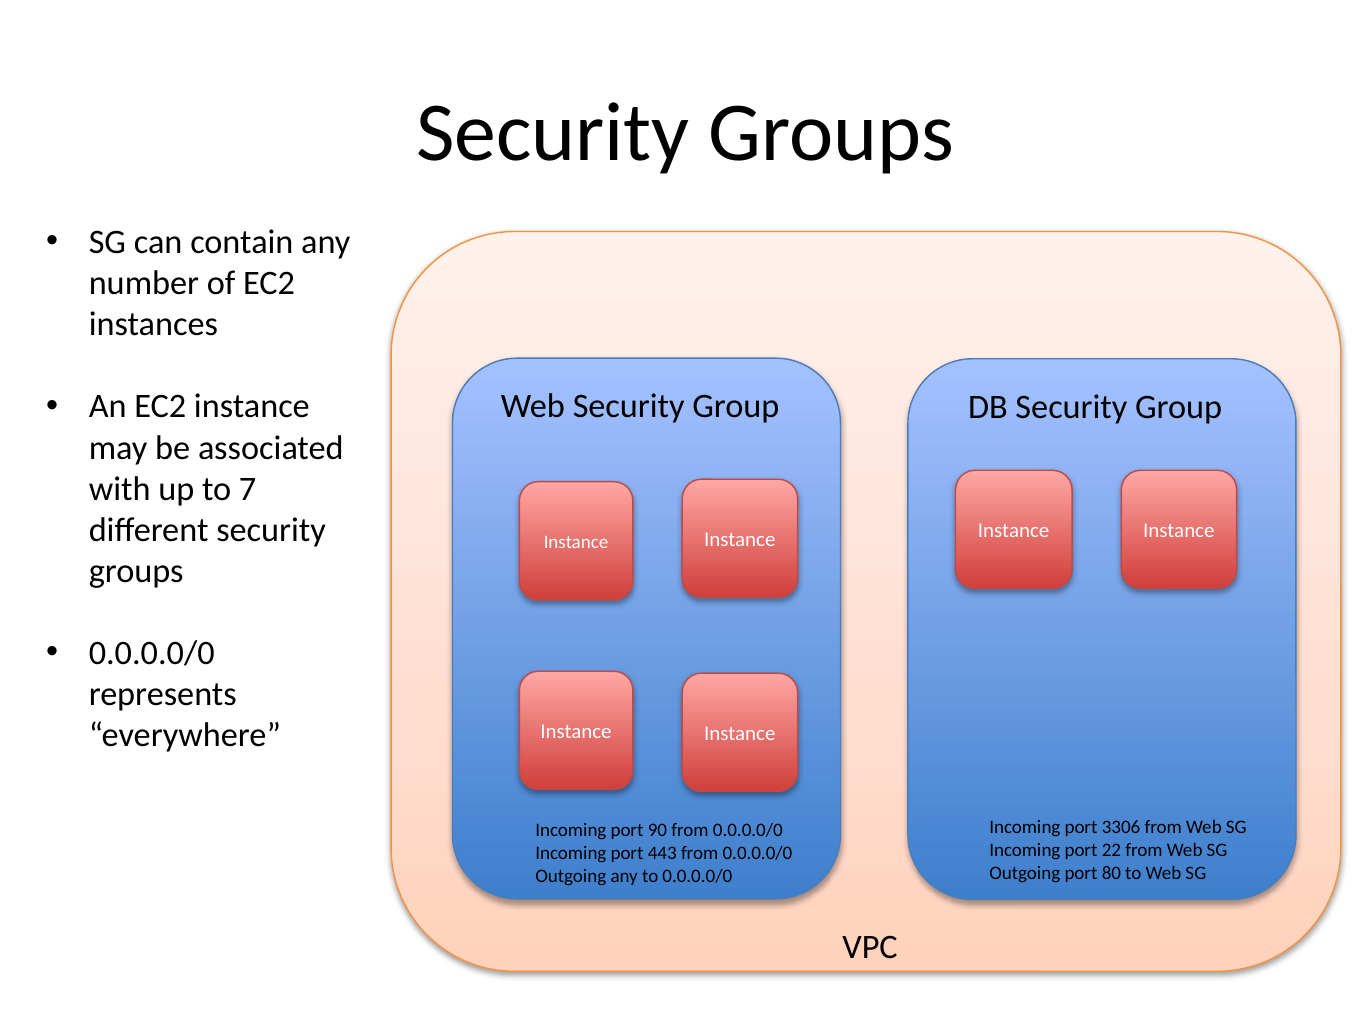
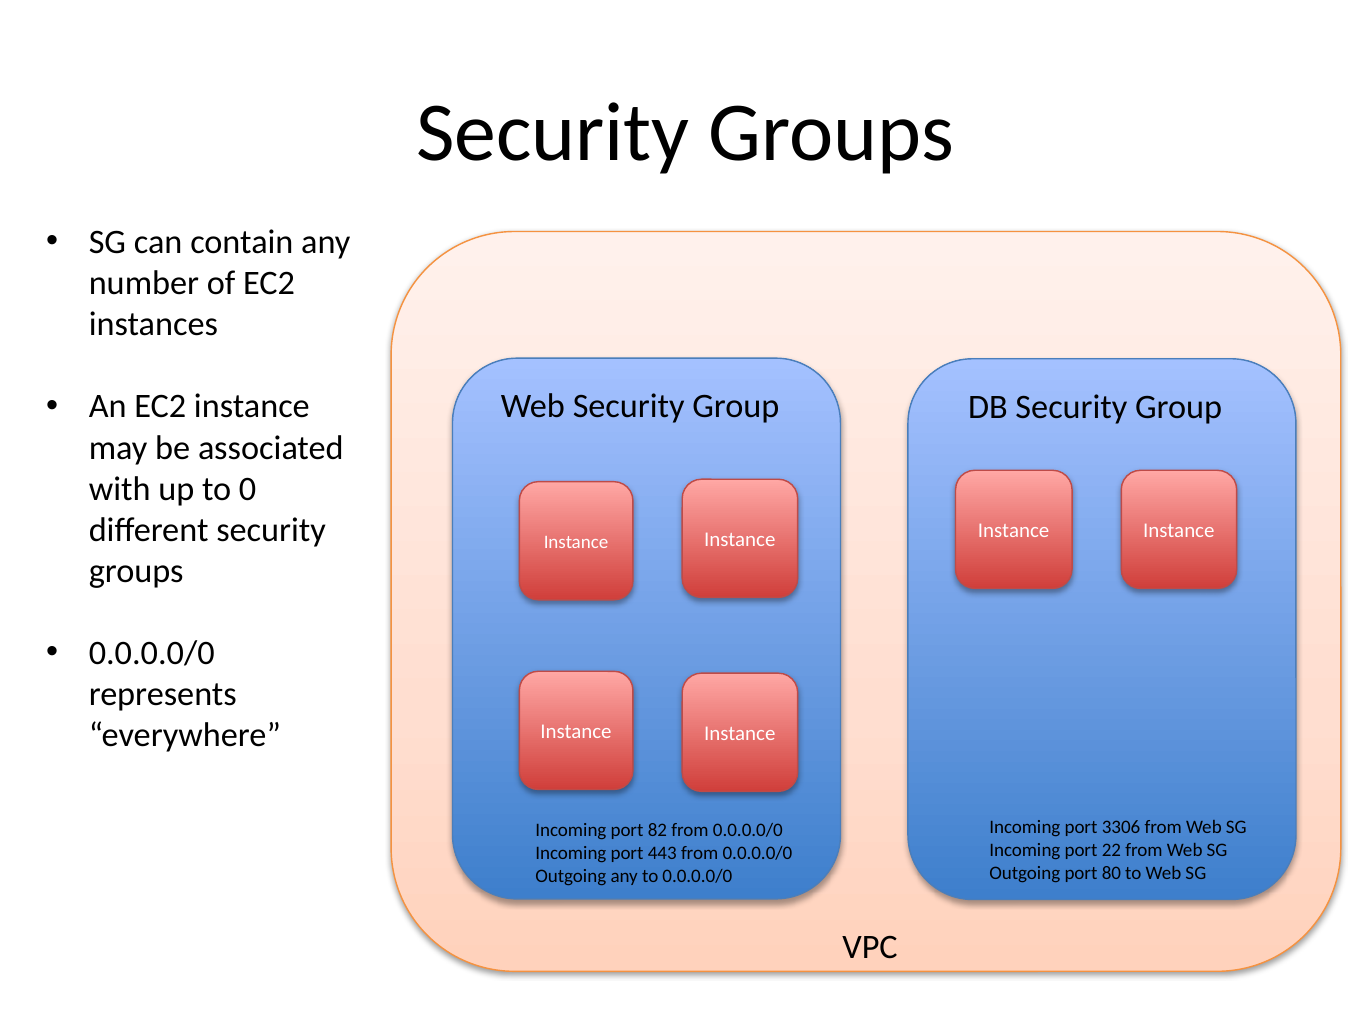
7: 7 -> 0 (248, 489)
90: 90 -> 82 (657, 831)
